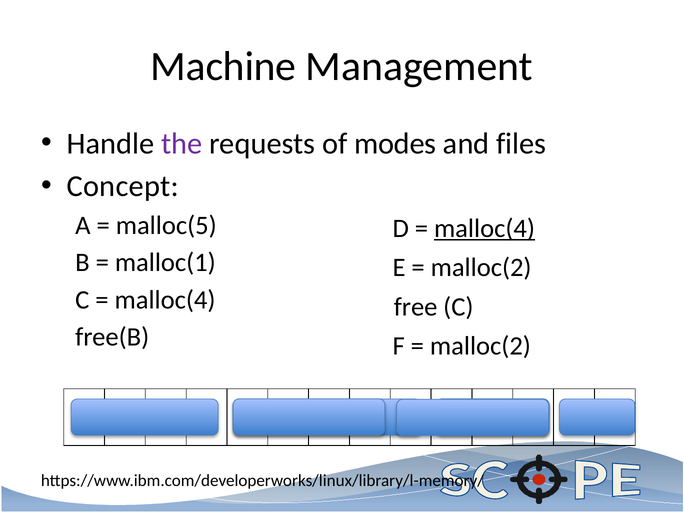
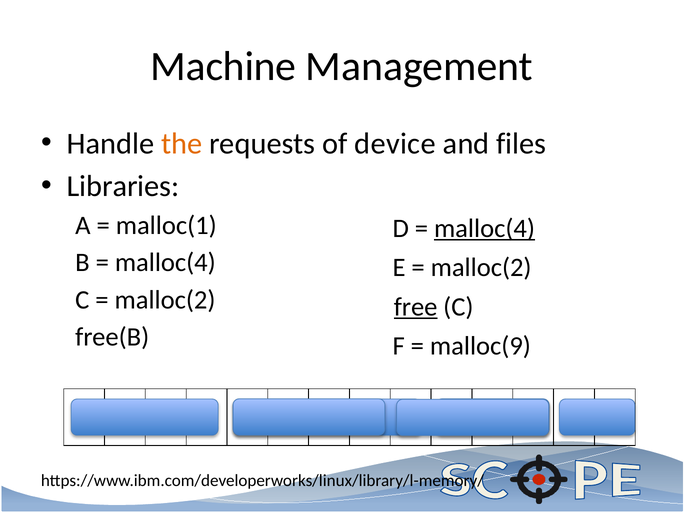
the colour: purple -> orange (182, 144)
modes: modes -> device (395, 144)
Concept: Concept -> Libraries (123, 186)
malloc(5: malloc(5 -> malloc(1 (166, 225)
malloc(1: malloc(1 -> malloc(4 (165, 263)
malloc(4: malloc(4 -> malloc(2 (165, 300)
free underline: none -> present (416, 307)
malloc(2: malloc(2 -> malloc(9 (480, 346)
